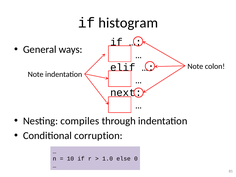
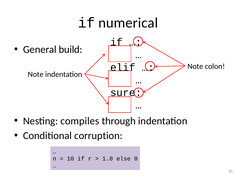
histogram: histogram -> numerical (128, 23)
ways: ways -> build (71, 50)
next: next -> sure (126, 93)
